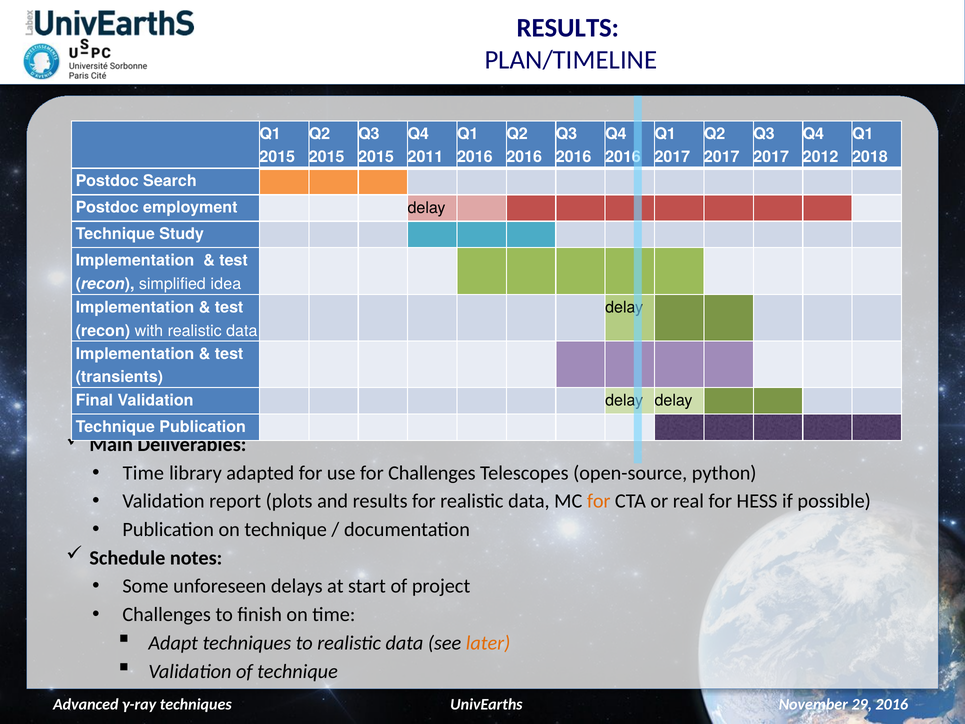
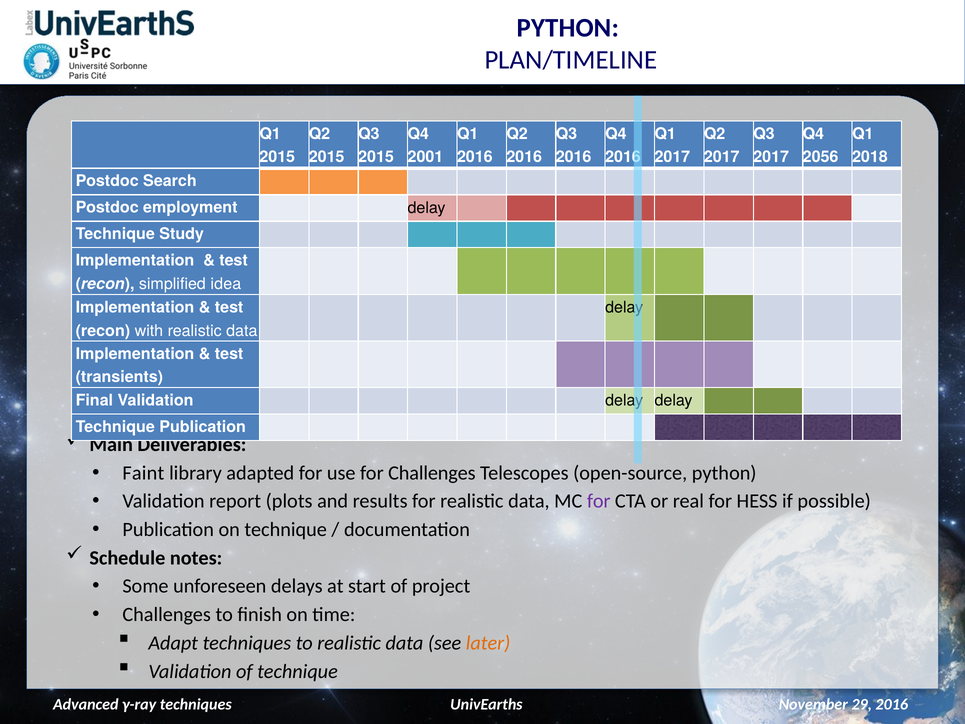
RESULTS: RESULTS -> PYTHON (568, 28)
2011: 2011 -> 2001 (425, 157)
2012: 2012 -> 2056 (821, 157)
Time: Time -> Faint (143, 473)
for colour: orange -> purple (599, 501)
